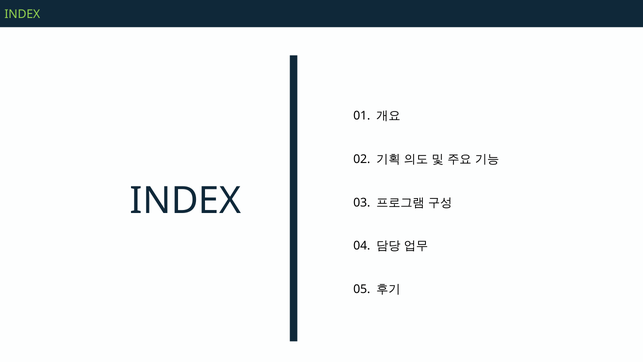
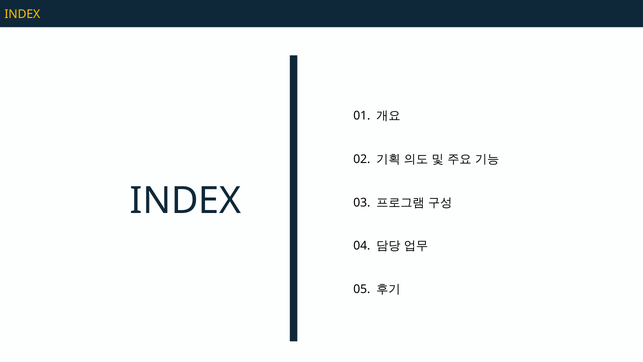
INDEX colour: light green -> yellow (22, 14)
